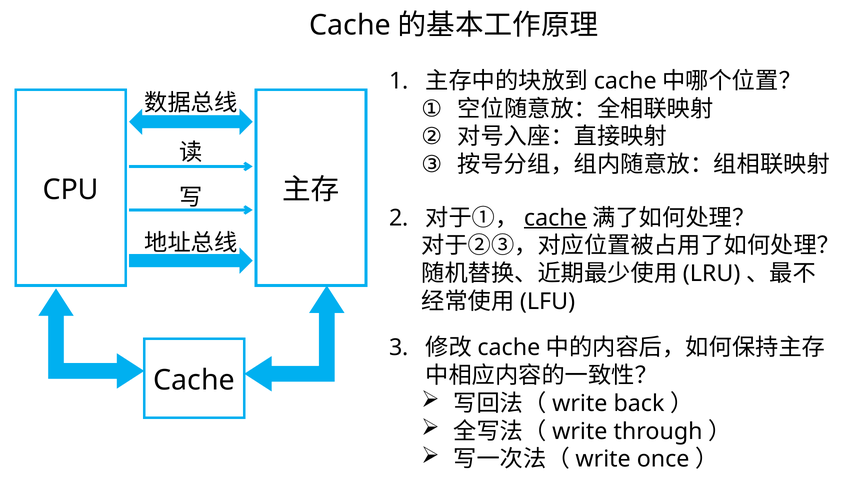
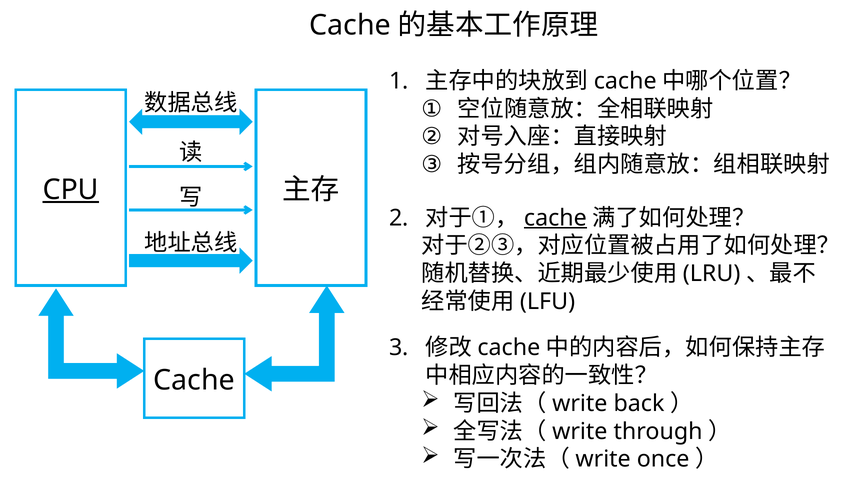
CPU underline: none -> present (71, 190)
